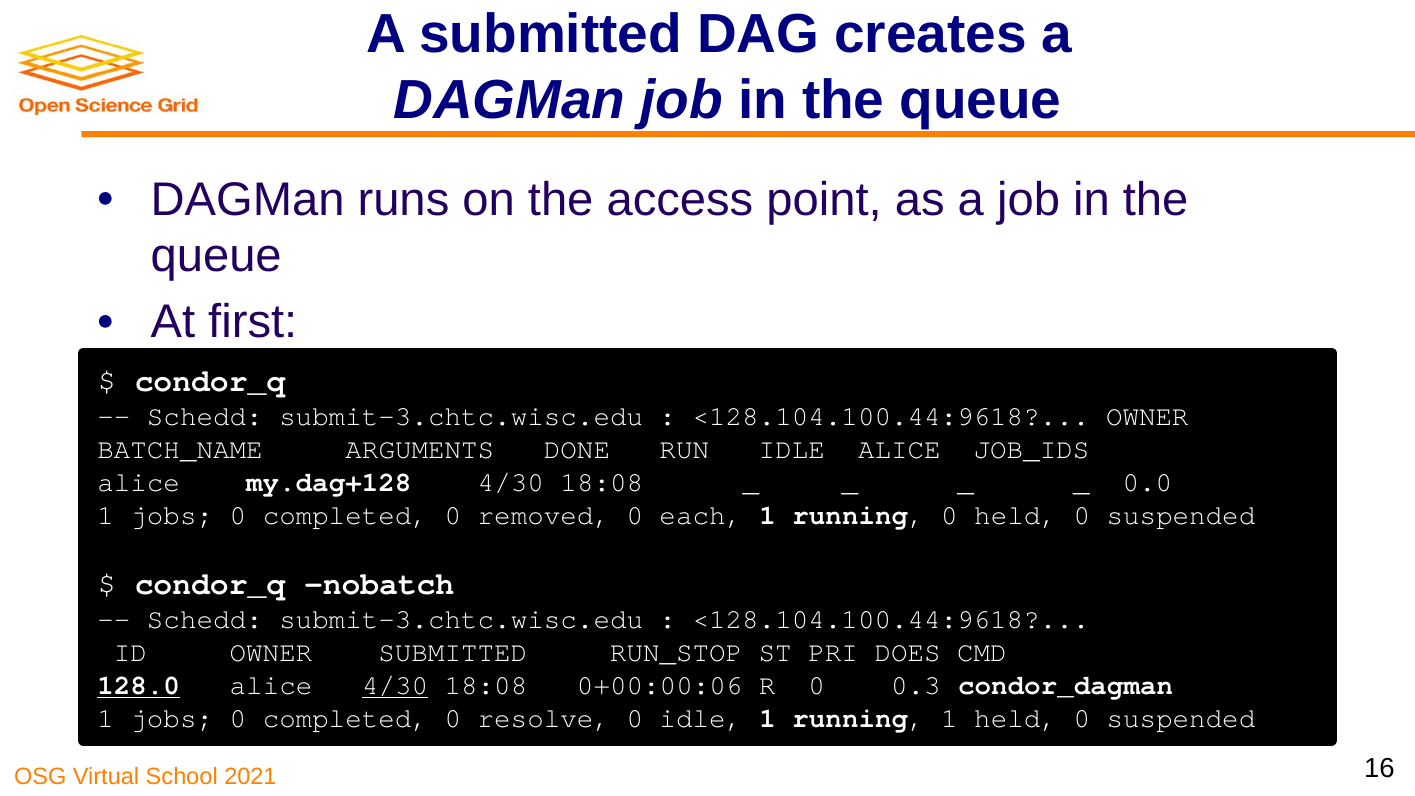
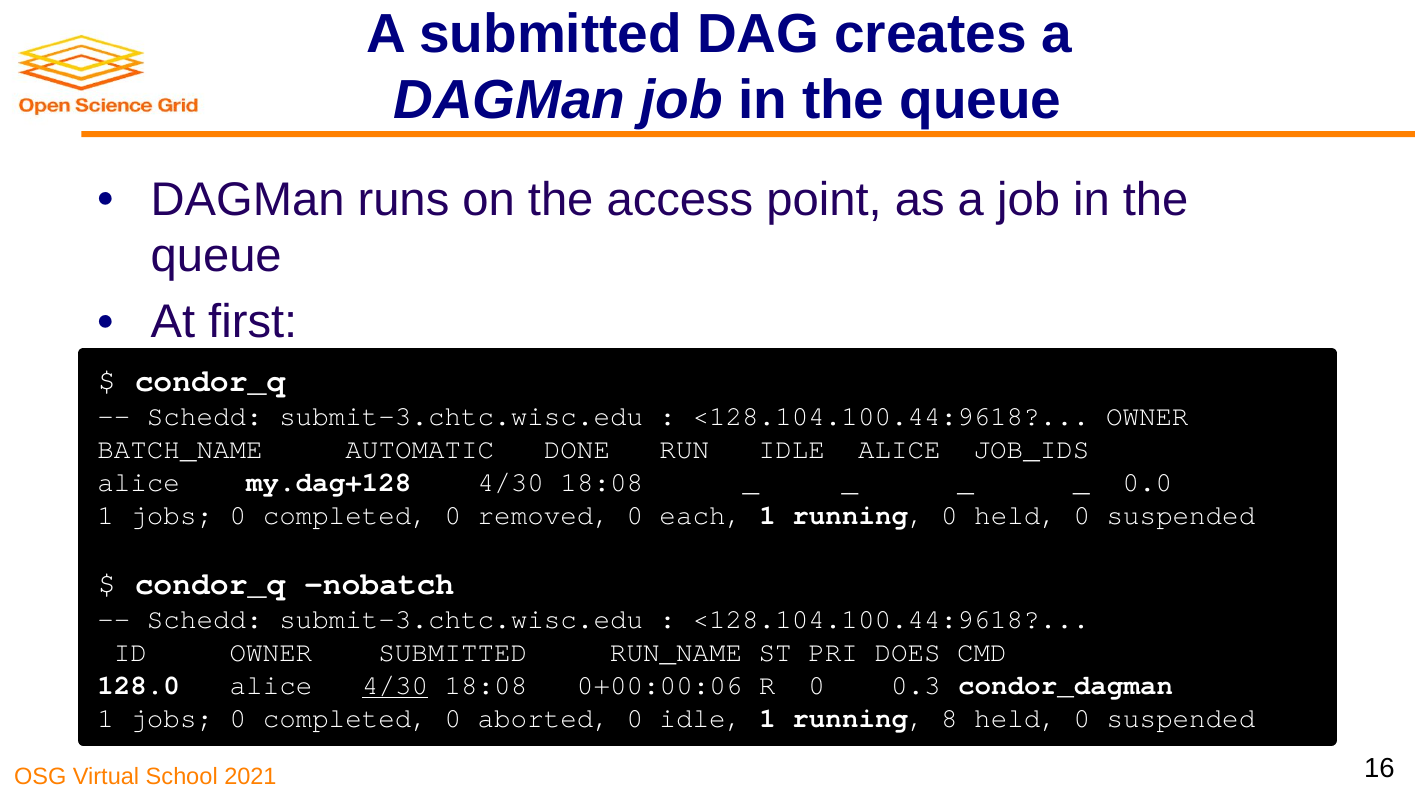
ARGUMENTS: ARGUMENTS -> AUTOMATIC (420, 450)
RUN_STOP: RUN_STOP -> RUN_NAME (676, 652)
128.0 underline: present -> none (139, 685)
resolve: resolve -> aborted (544, 719)
running 1: 1 -> 8 (949, 719)
